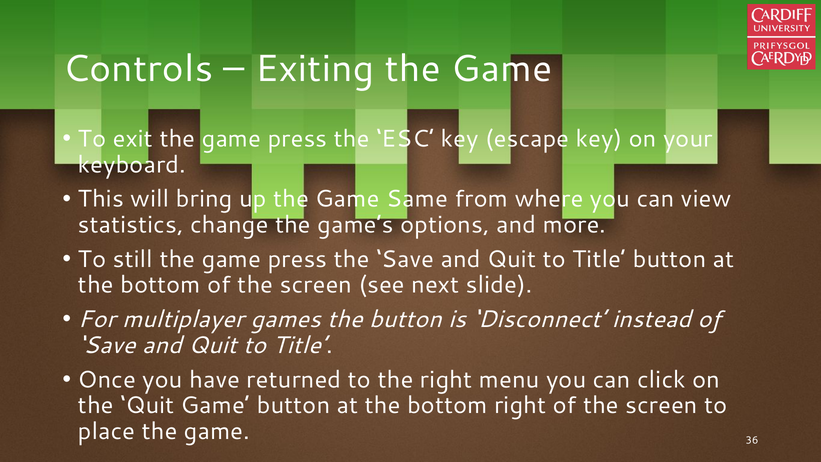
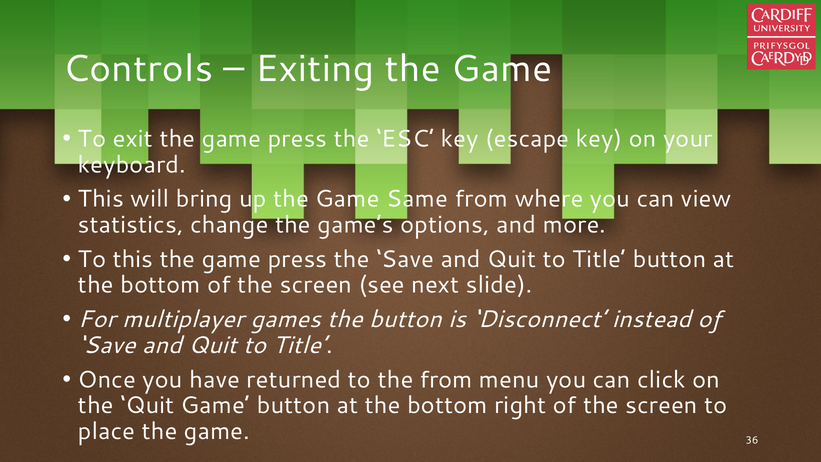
To still: still -> this (133, 259)
the right: right -> from (446, 380)
